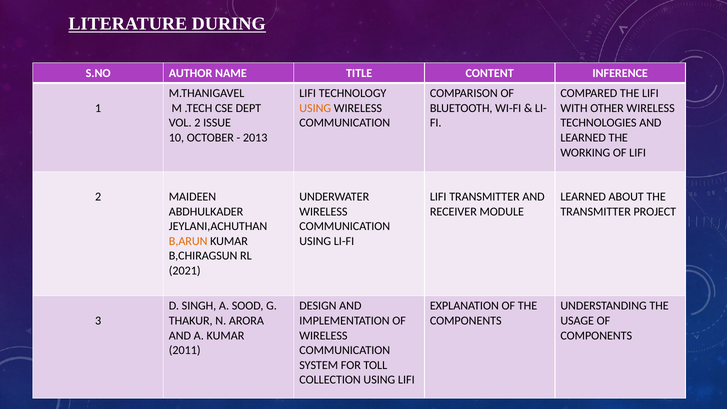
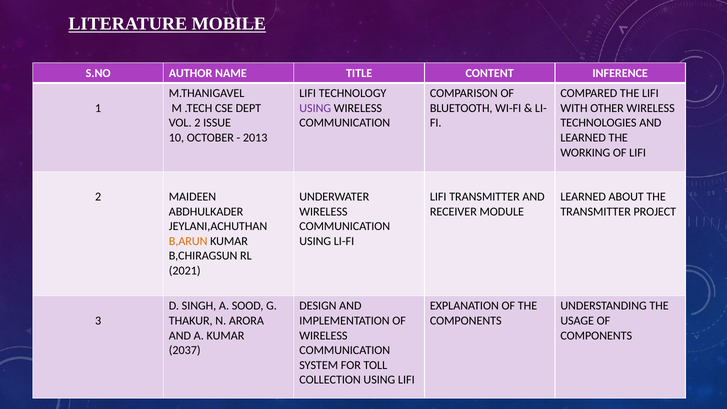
DURING: DURING -> MOBILE (229, 24)
USING colour: orange -> purple (315, 108)
2011: 2011 -> 2037 (185, 350)
